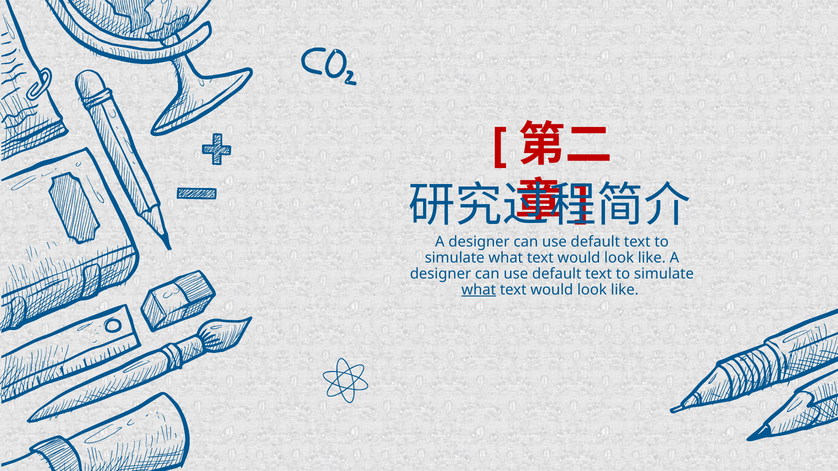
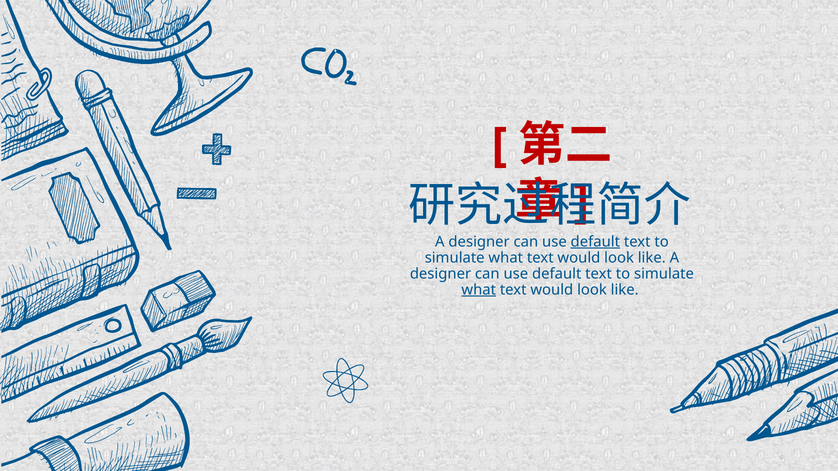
default underline: none -> present (595, 242)
